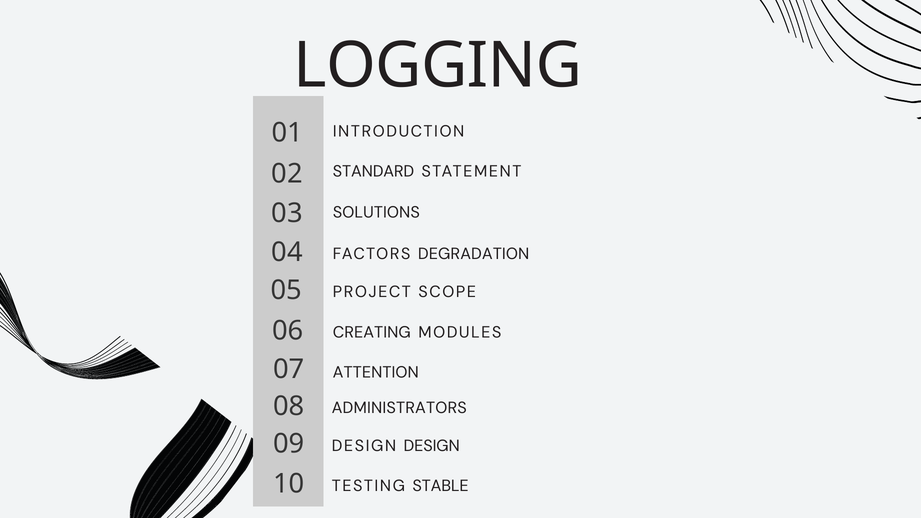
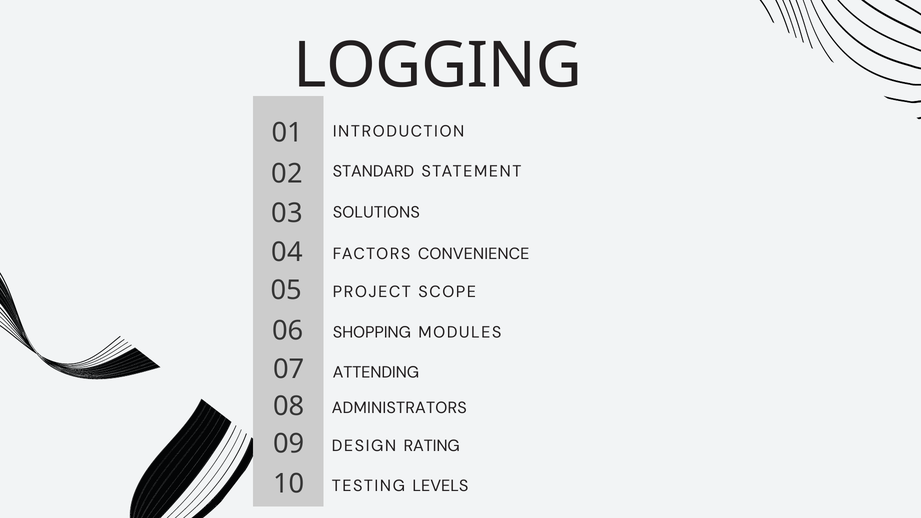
DEGRADATION: DEGRADATION -> CONVENIENCE (474, 254)
CREATING: CREATING -> SHOPPING (372, 332)
ATTENTION: ATTENTION -> ATTENDING (376, 372)
DESIGN DESIGN: DESIGN -> RATING (432, 446)
STABLE: STABLE -> LEVELS (440, 486)
